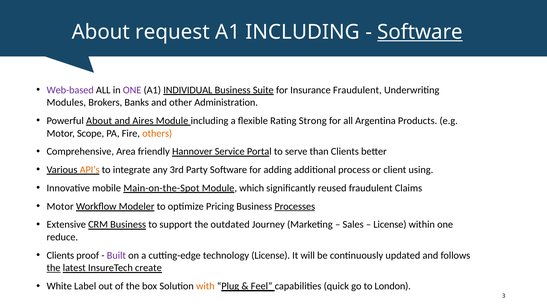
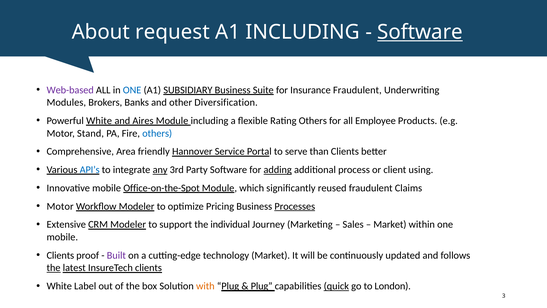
ONE colour: purple -> blue (132, 90)
INDIVIDUAL: INDIVIDUAL -> SUBSIDIARY (188, 90)
Administration: Administration -> Diversification (226, 102)
Powerful About: About -> White (99, 121)
Rating Strong: Strong -> Others (313, 121)
Argentina: Argentina -> Employee (375, 121)
Scope: Scope -> Stand (90, 133)
others colour: orange -> blue (157, 133)
API’s colour: orange -> blue (90, 170)
any underline: none -> present (160, 170)
adding underline: none -> present (278, 170)
Main-on-the-Spot: Main-on-the-Spot -> Office-on-the-Spot (162, 188)
CRM Business: Business -> Modeler (128, 224)
outdated: outdated -> individual (230, 224)
License: License -> Market (390, 224)
reduce: reduce -> mobile (62, 237)
technology License: License -> Market (271, 255)
InsureTech create: create -> clients (148, 268)
Feel: Feel -> Plug (262, 286)
quick underline: none -> present (336, 286)
